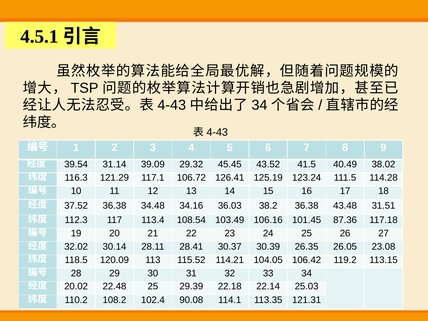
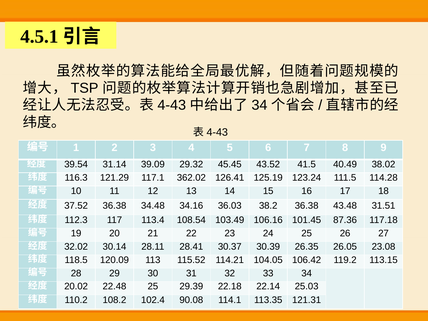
106.72: 106.72 -> 362.02 (191, 178)
